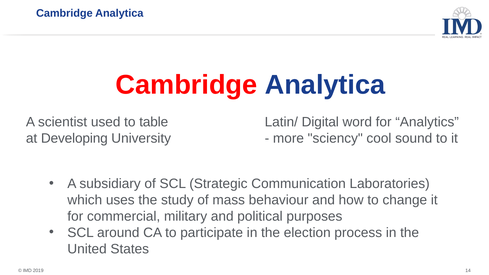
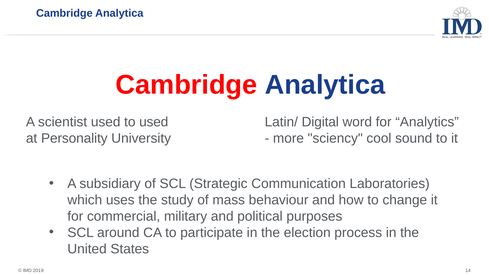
to table: table -> used (154, 122)
Developing: Developing -> Personality (74, 138)
